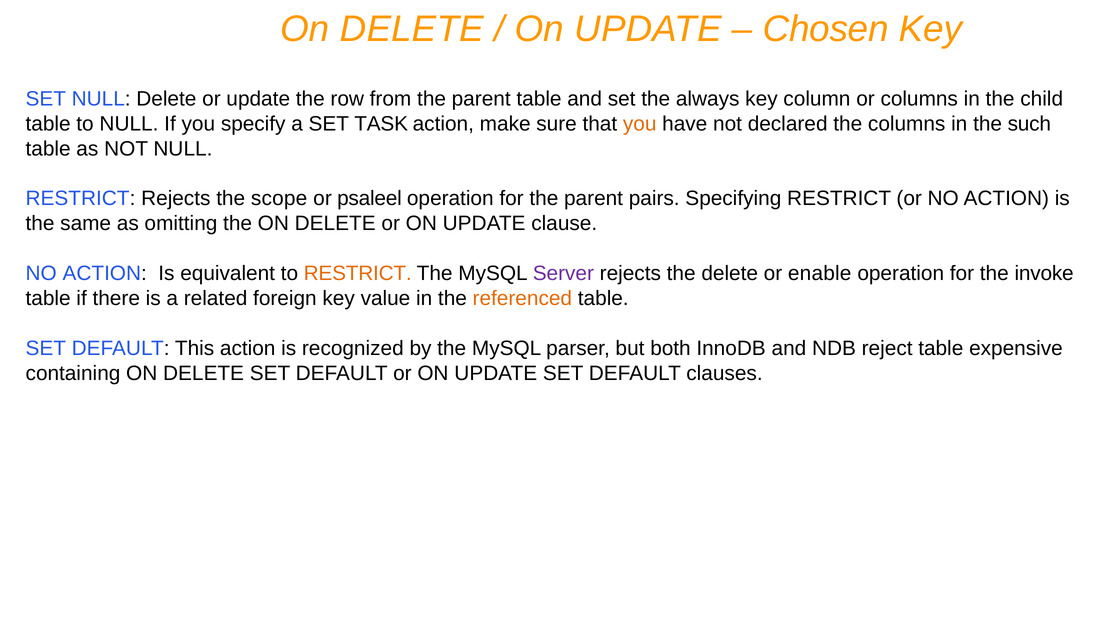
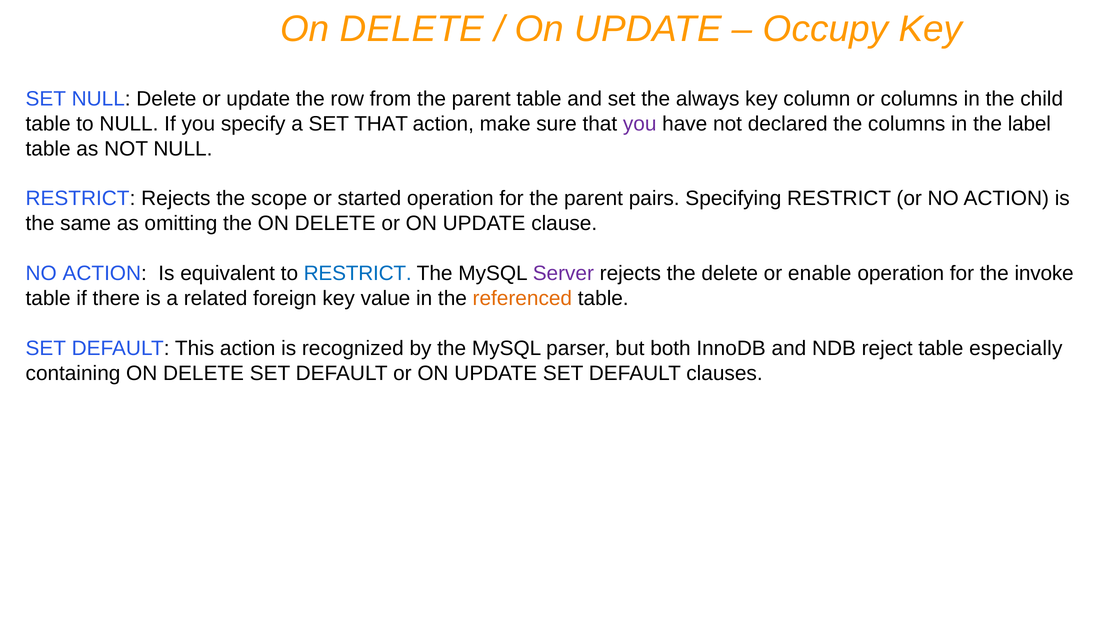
Chosen: Chosen -> Occupy (826, 29)
SET TASK: TASK -> THAT (381, 124)
you colour: orange -> purple (640, 124)
such: such -> label (1029, 124)
psaleel: psaleel -> started (369, 199)
RESTRICT colour: orange -> blue (358, 274)
expensive: expensive -> especially (1016, 349)
